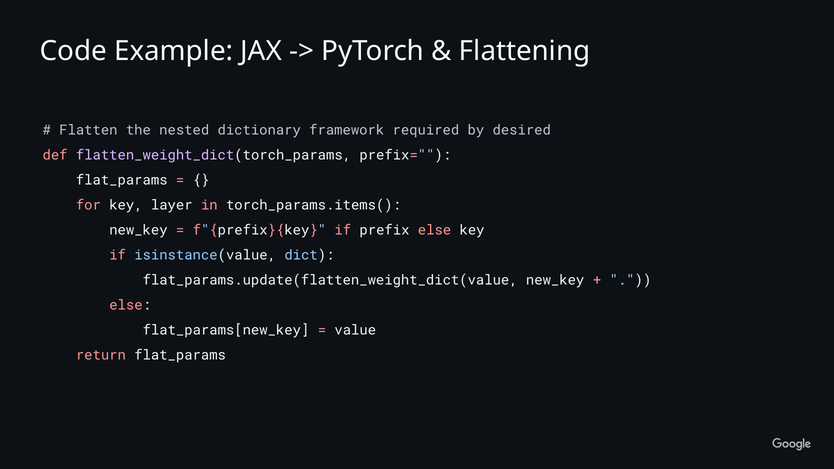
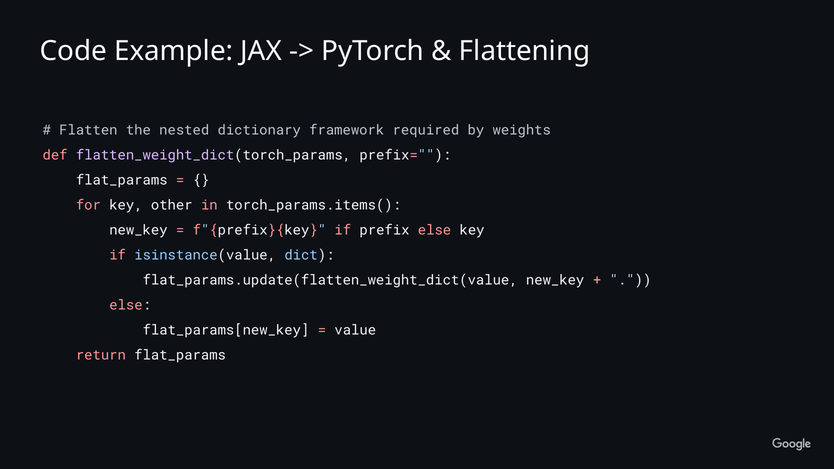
desired: desired -> weights (522, 130)
layer: layer -> other (172, 205)
